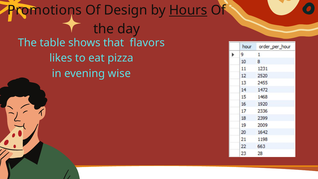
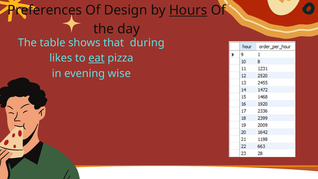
Promotions: Promotions -> Preferences (45, 10)
flavors: flavors -> during (147, 43)
eat underline: none -> present (97, 58)
